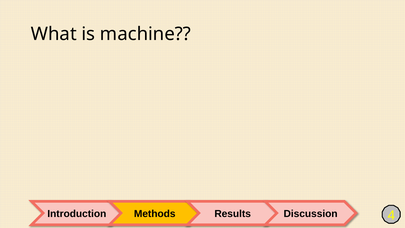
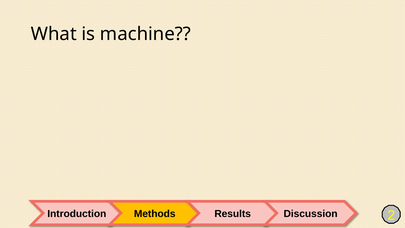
4: 4 -> 2 (391, 215)
